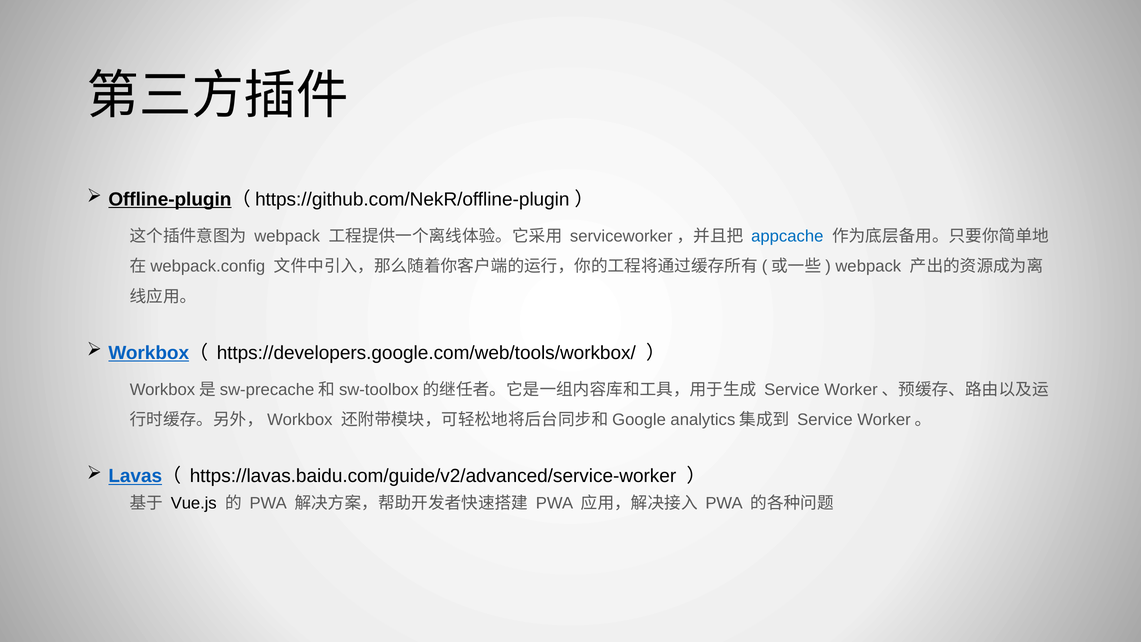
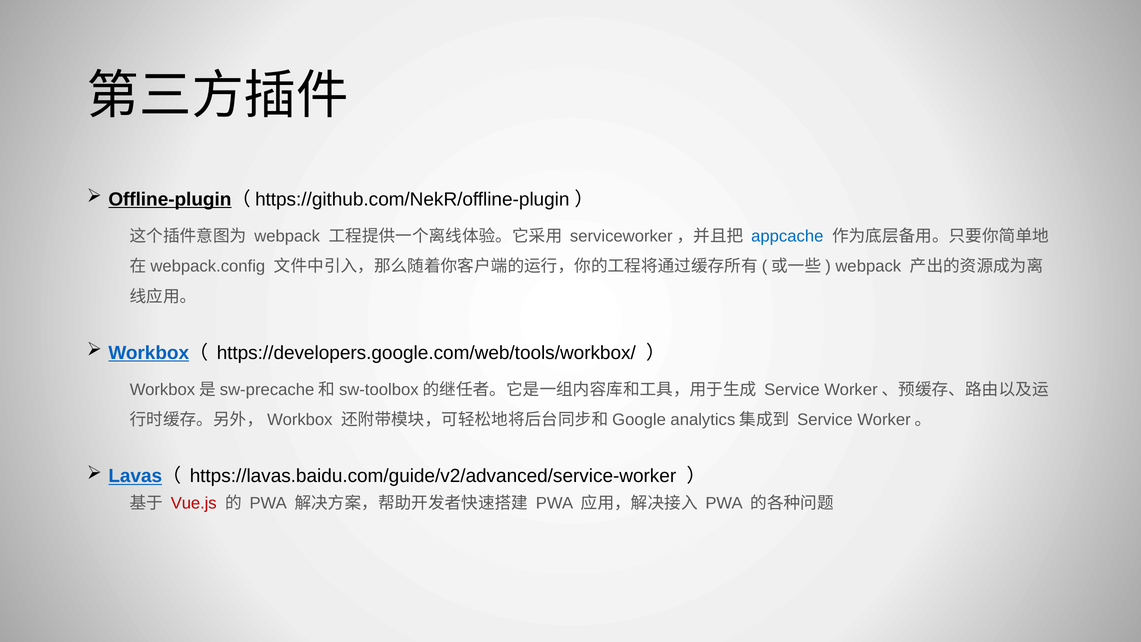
Vue.js colour: black -> red (194, 503)
